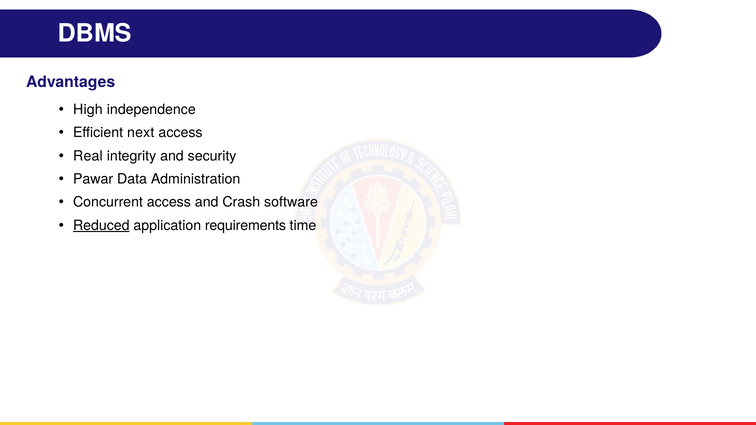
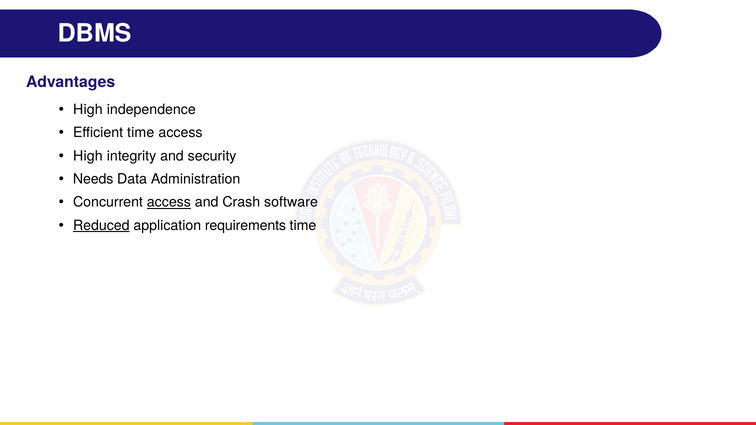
Efficient next: next -> time (141, 133)
Real: Real -> High (88, 156)
Pawar: Pawar -> Needs (93, 179)
access underline: none -> present (169, 202)
